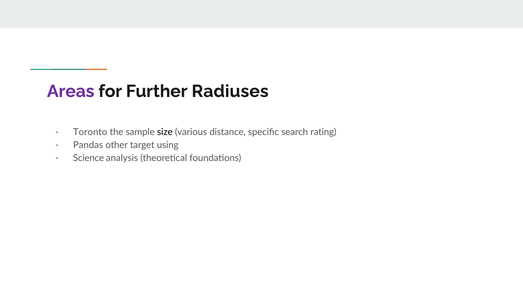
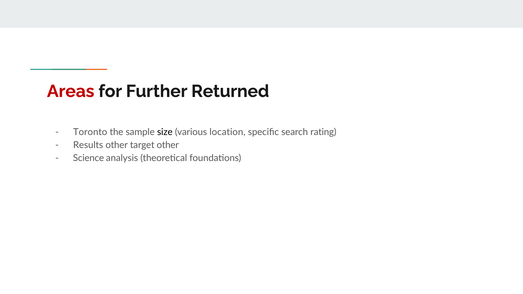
Areas colour: purple -> red (71, 91)
Radiuses: Radiuses -> Returned (230, 91)
distance: distance -> location (227, 132)
Pandas: Pandas -> Results (88, 145)
target using: using -> other (168, 145)
